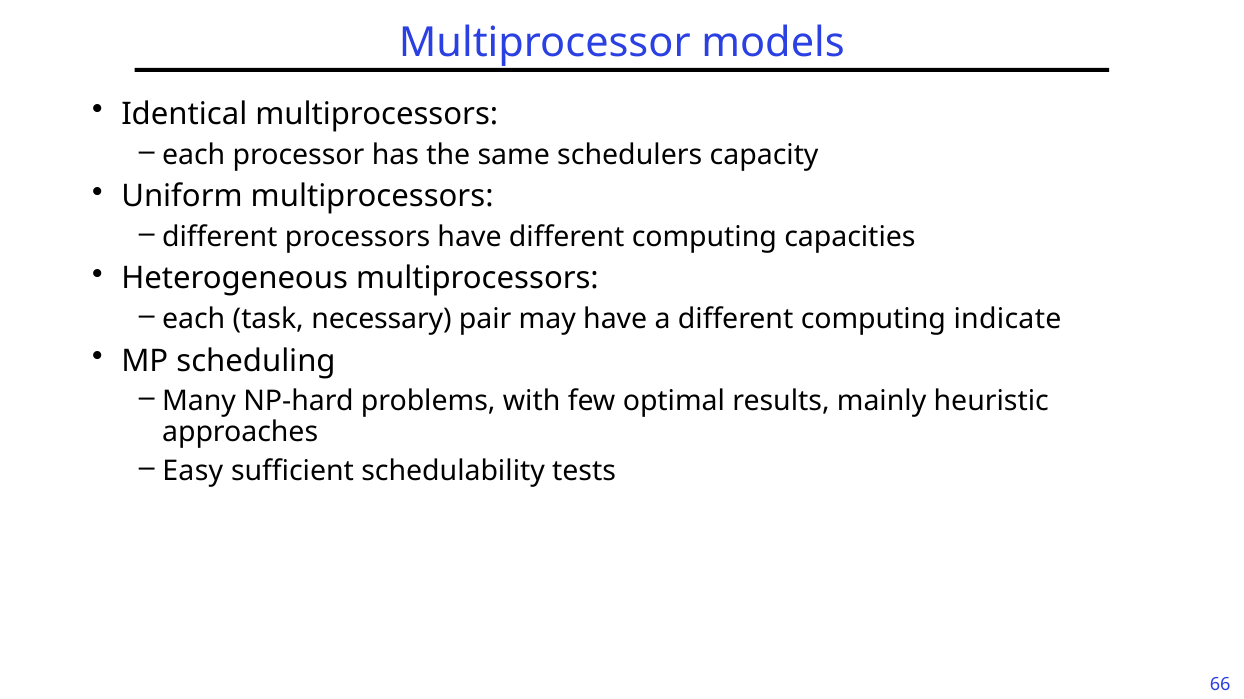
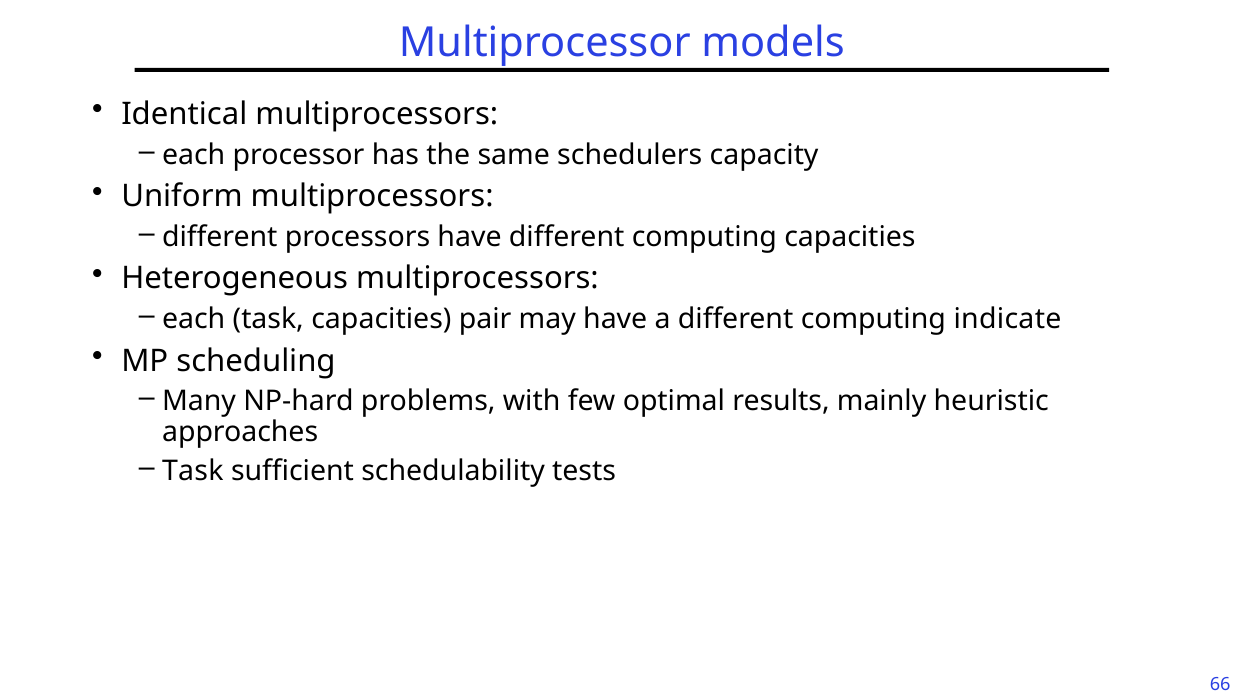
task necessary: necessary -> capacities (381, 320)
Easy: Easy -> Task (193, 472)
